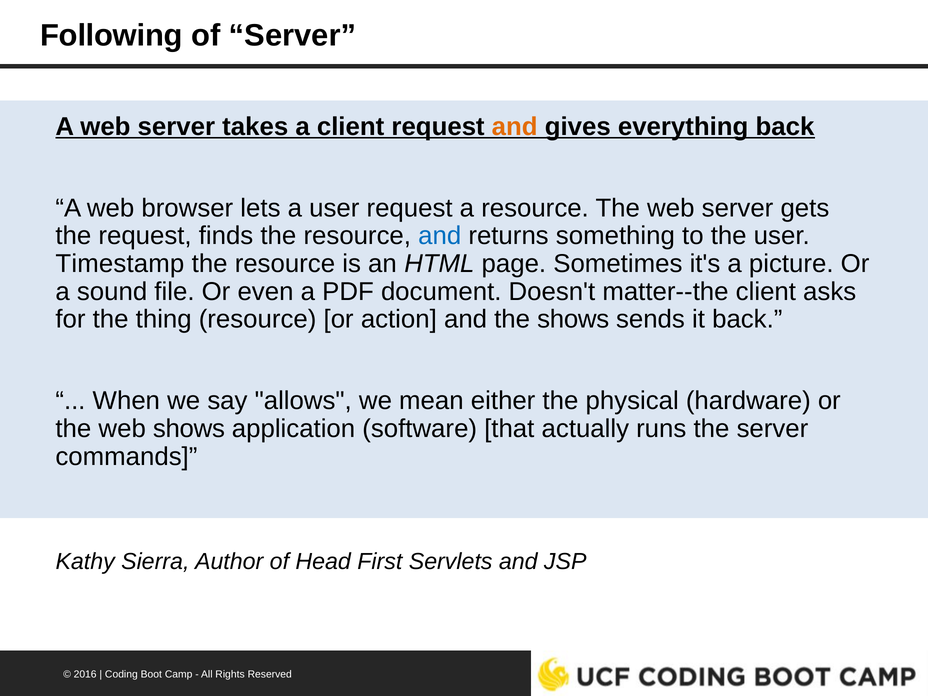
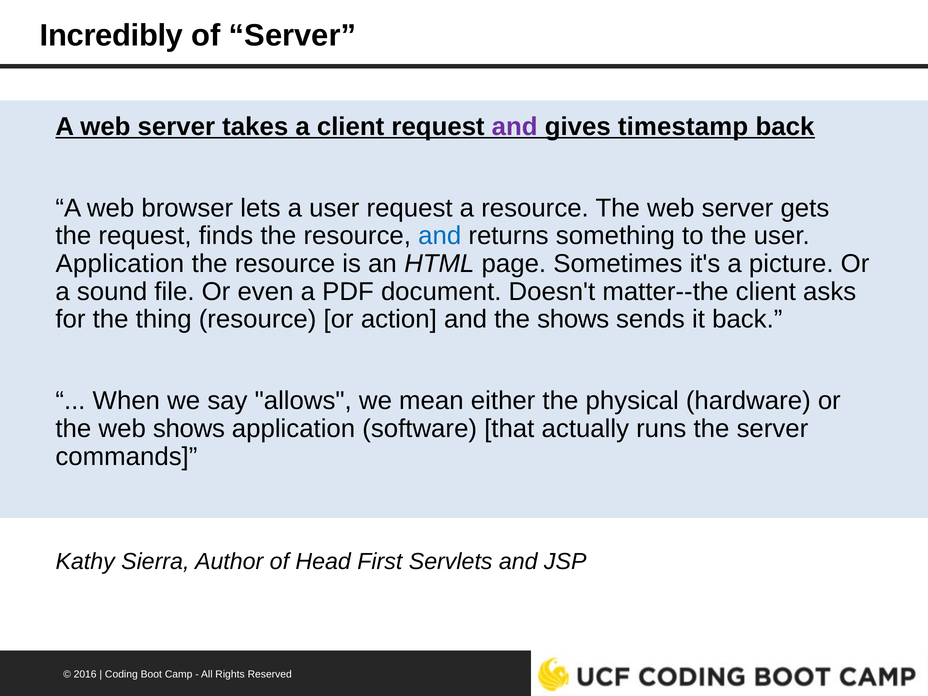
Following: Following -> Incredibly (112, 35)
and colour: orange -> purple (515, 127)
everything: everything -> timestamp (683, 127)
Timestamp: Timestamp -> Application (120, 264)
